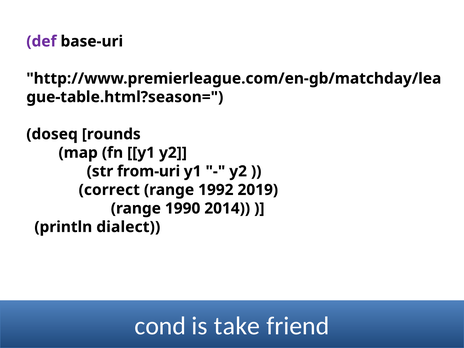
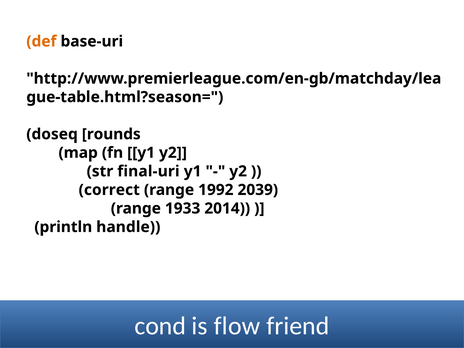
def colour: purple -> orange (41, 41)
from-uri: from-uri -> final-uri (148, 171)
2019: 2019 -> 2039 (258, 190)
1990: 1990 -> 1933 (183, 208)
dialect: dialect -> handle (128, 227)
take: take -> flow (237, 326)
